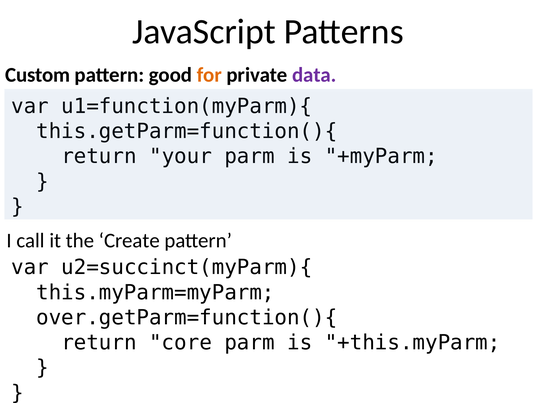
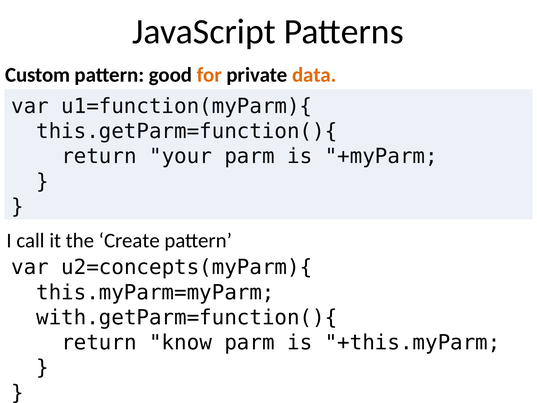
data colour: purple -> orange (314, 75)
u2=succinct(myParm){: u2=succinct(myParm){ -> u2=concepts(myParm){ (187, 267)
over.getParm=function(){: over.getParm=function(){ -> with.getParm=function(){ (187, 317)
core: core -> know (181, 342)
